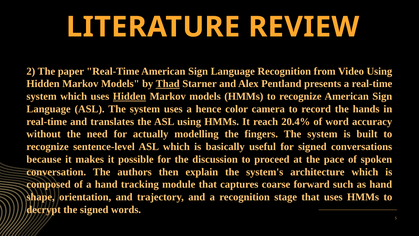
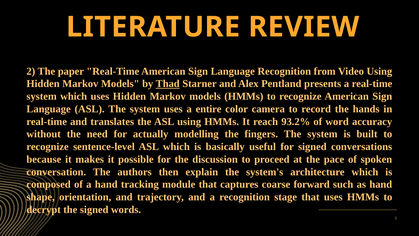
Hidden underline: present -> none (129, 96)
hence: hence -> entire (209, 109)
20.4%: 20.4% -> 93.2% (296, 121)
